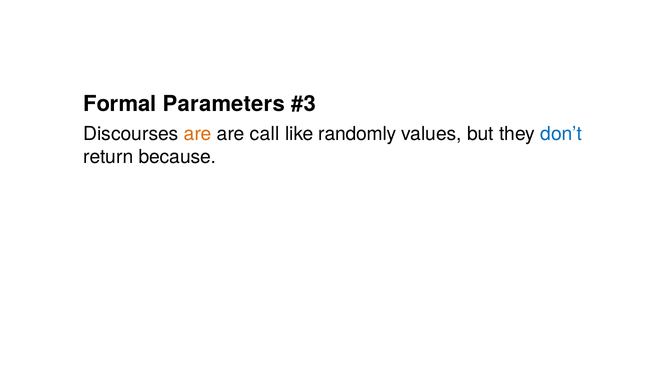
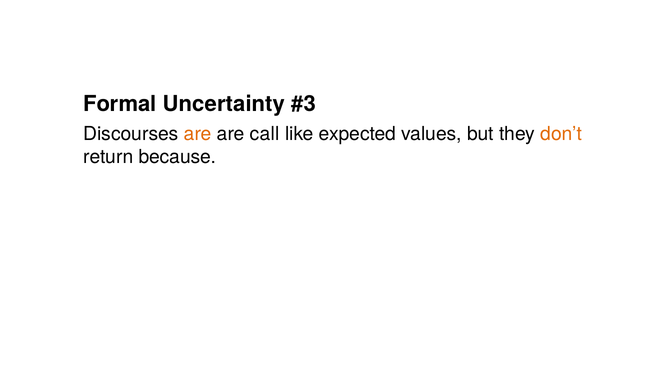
Parameters: Parameters -> Uncertainty (224, 104)
randomly: randomly -> expected (357, 134)
don’t colour: blue -> orange (561, 134)
